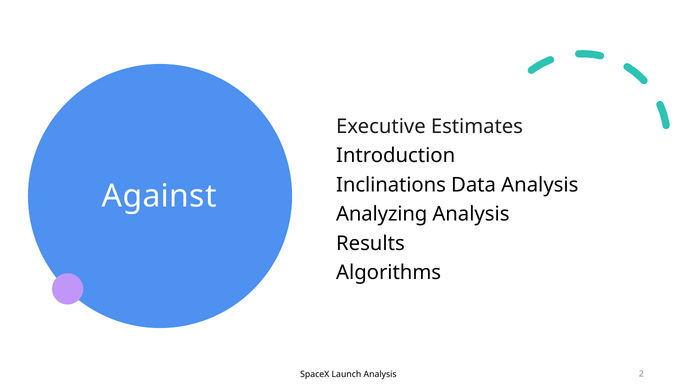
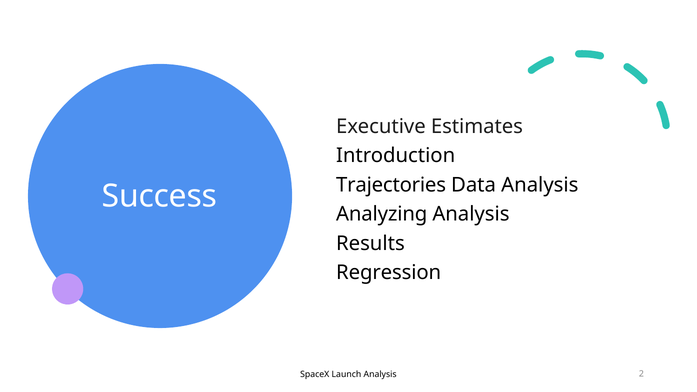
Inclinations: Inclinations -> Trajectories (391, 185)
Against: Against -> Success (159, 196)
Algorithms: Algorithms -> Regression (389, 273)
